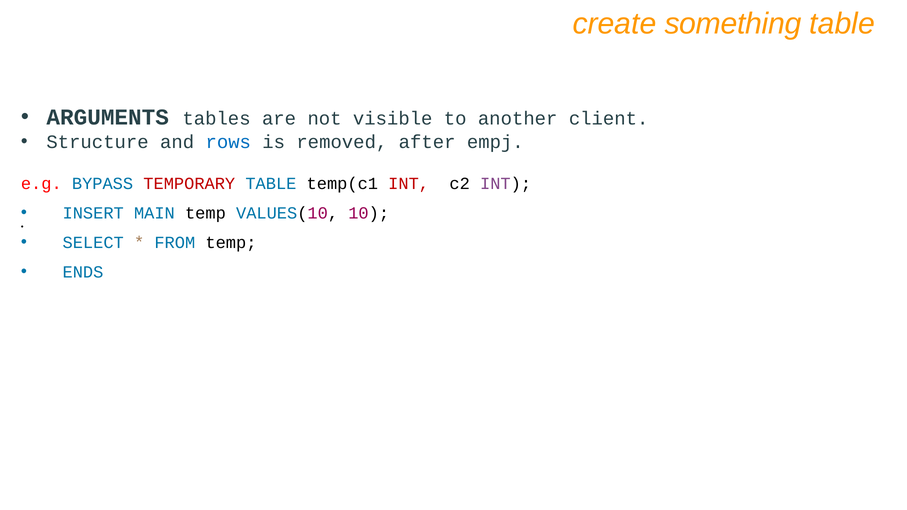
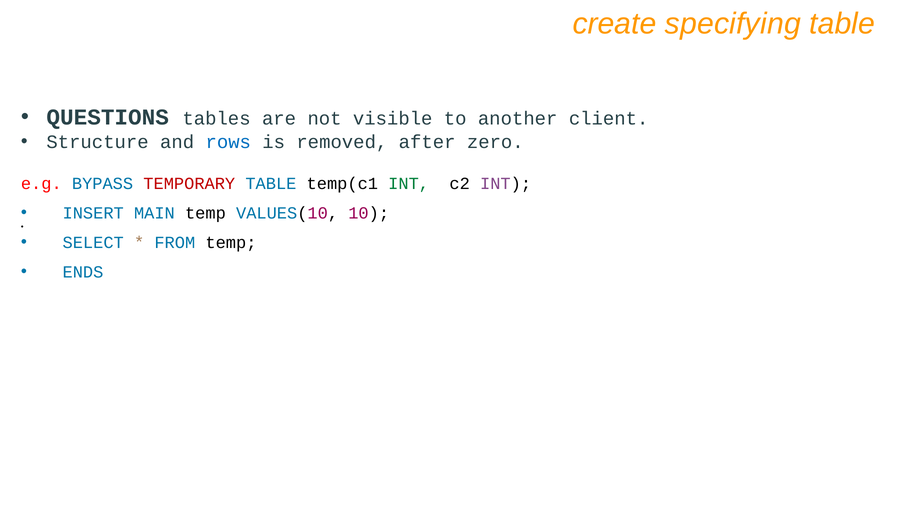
something: something -> specifying (733, 24)
ARGUMENTS: ARGUMENTS -> QUESTIONS (108, 117)
empj: empj -> zero (495, 142)
INT colour: red -> green (409, 184)
